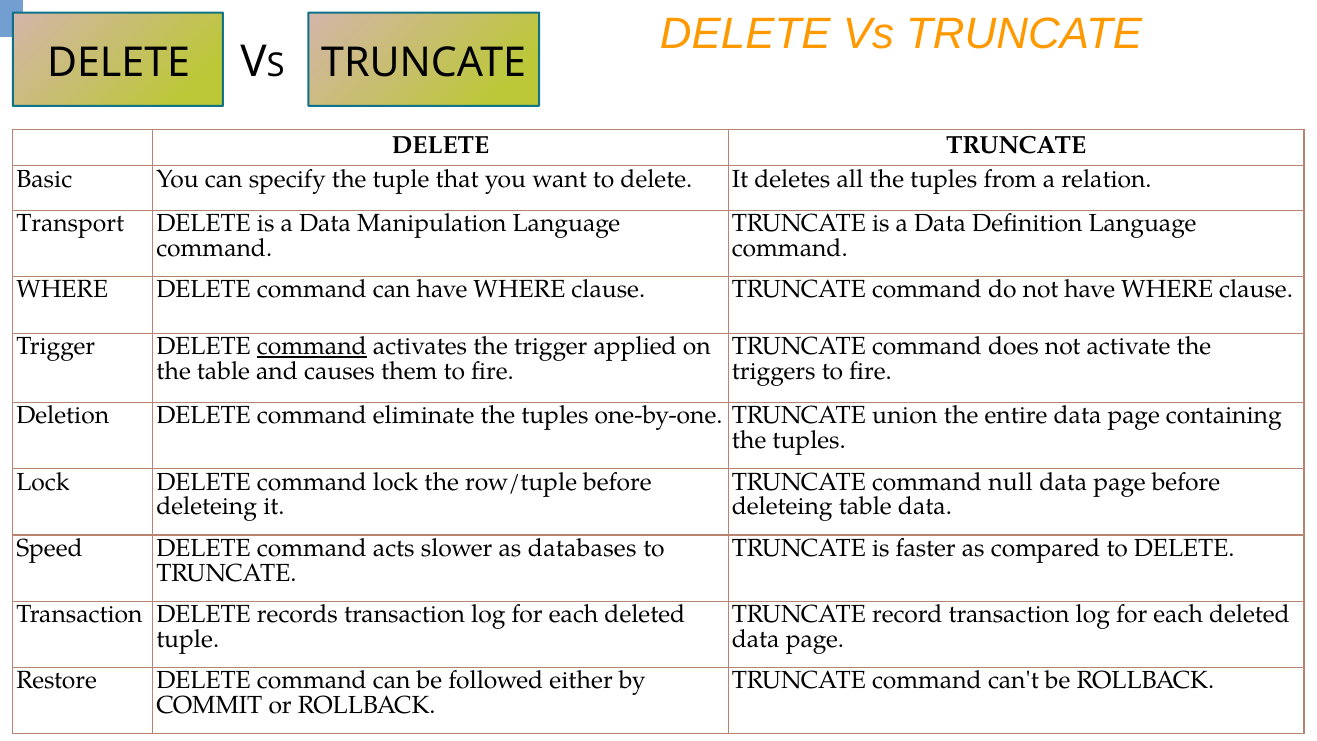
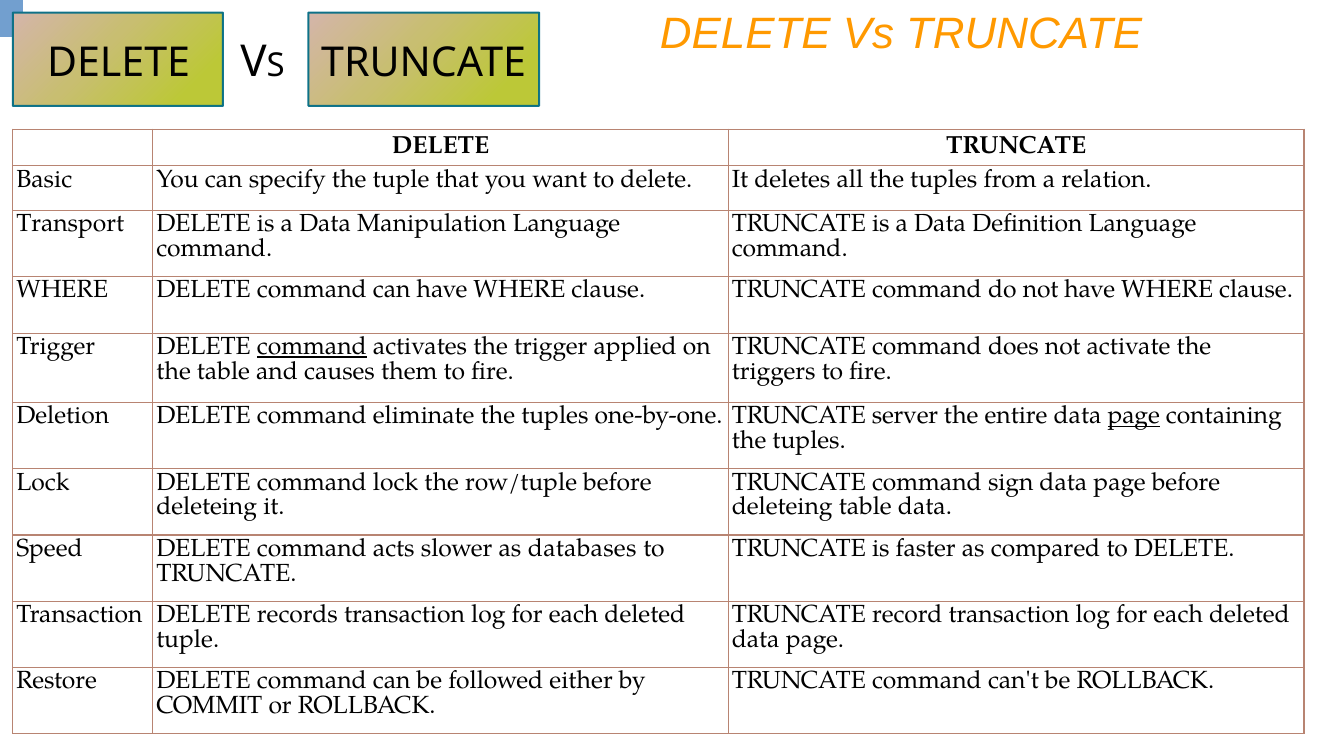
union: union -> server (905, 416)
page underline: none -> present (1134, 416)
null: null -> sign (1011, 482)
